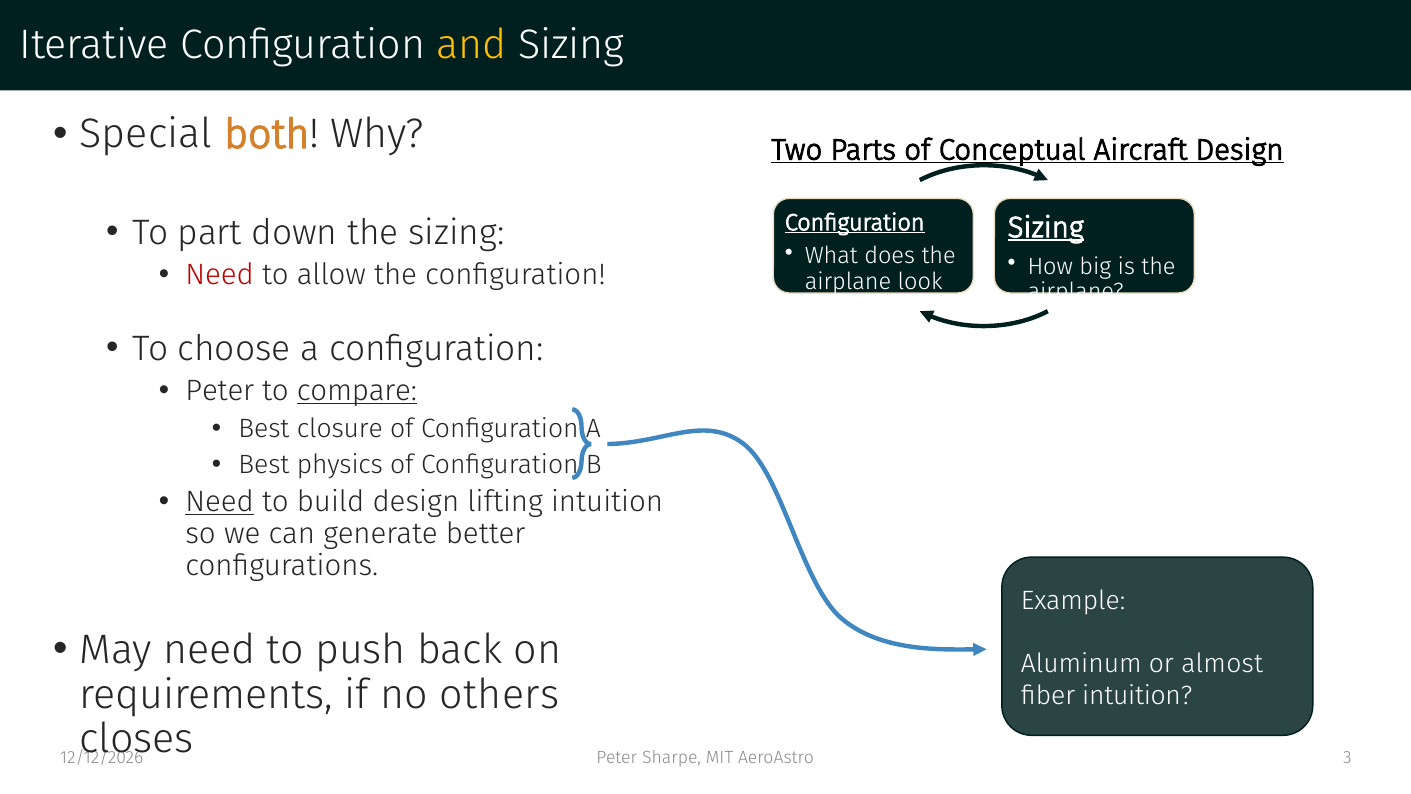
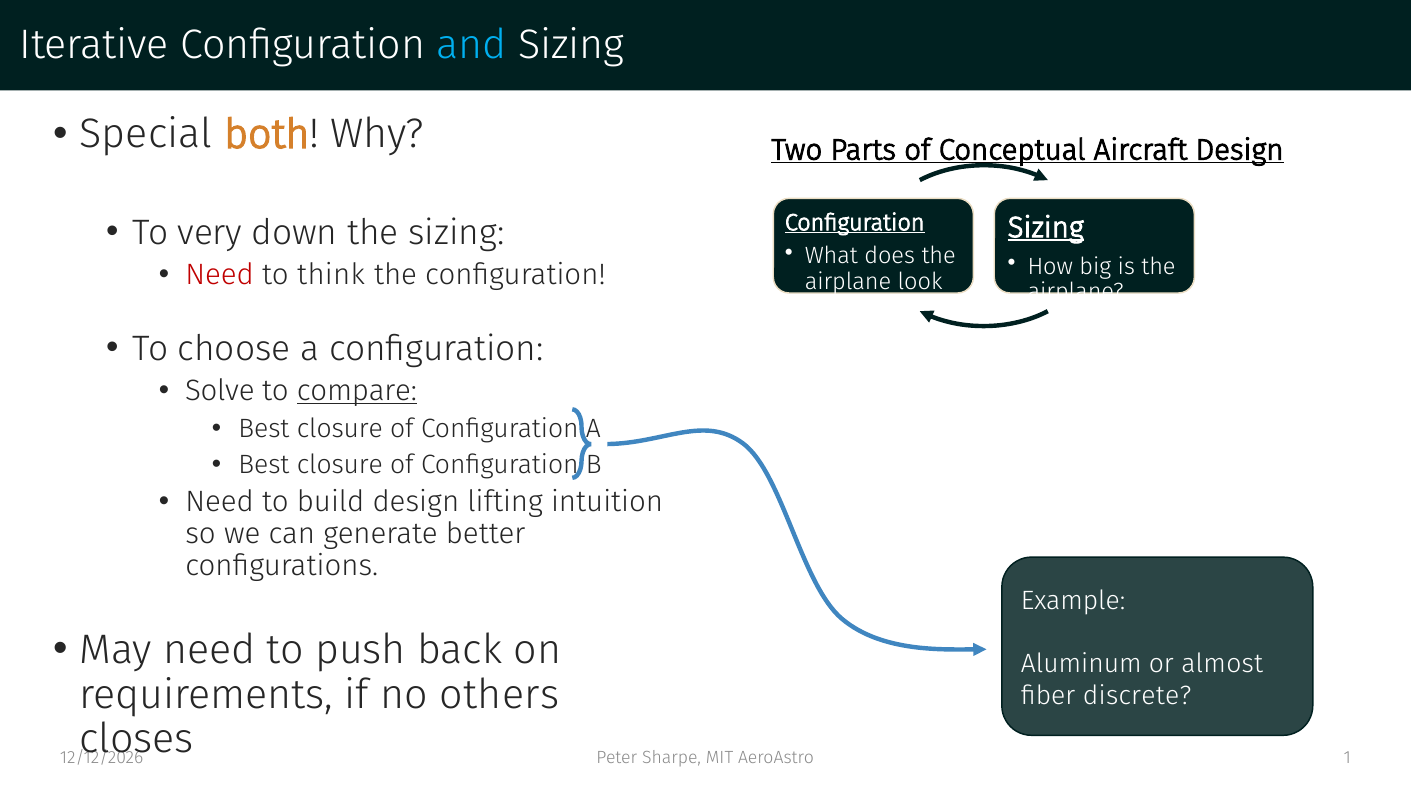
and colour: yellow -> light blue (472, 45)
part: part -> very (210, 232)
allow: allow -> think (331, 275)
Peter: Peter -> Solve (220, 391)
physics: physics -> closure (340, 464)
Need underline: present -> none (220, 502)
fiber intuition: intuition -> discrete (1137, 695)
3: 3 -> 1 (1347, 758)
